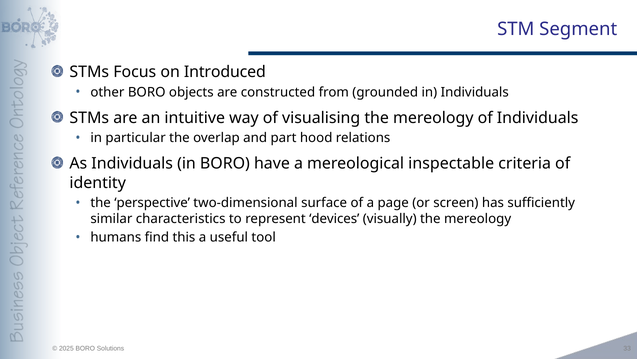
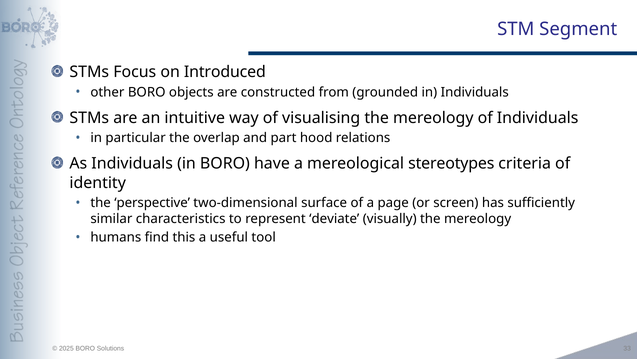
inspectable: inspectable -> stereotypes (451, 163)
devices: devices -> deviate (334, 218)
